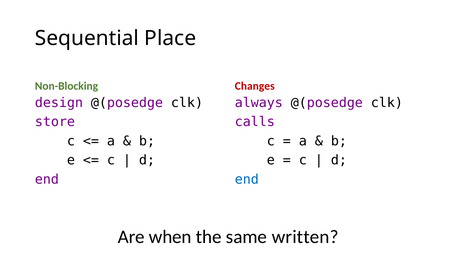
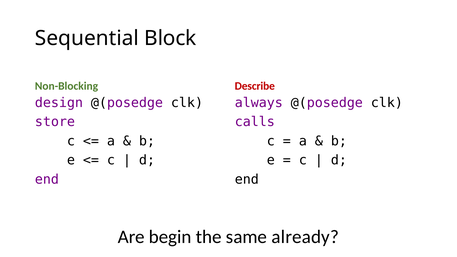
Place: Place -> Block (170, 38)
Changes: Changes -> Describe (255, 86)
end colour: blue -> black (247, 179)
when: when -> begin (170, 237)
written: written -> already (305, 237)
